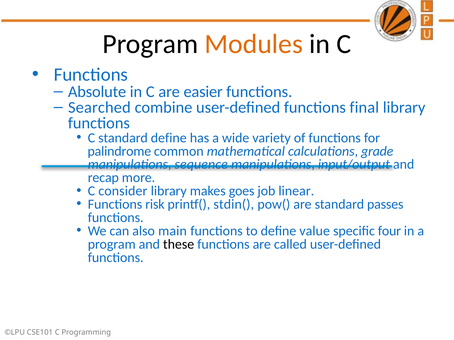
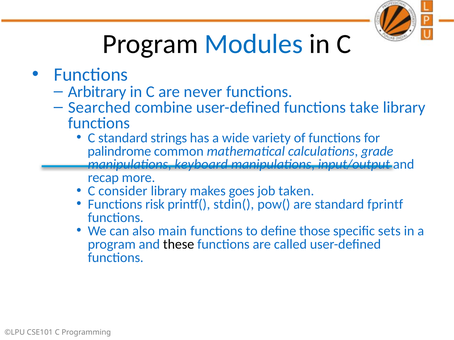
Modules colour: orange -> blue (254, 44)
Absolute: Absolute -> Arbitrary (97, 92)
easier: easier -> never (203, 92)
final: final -> take (364, 108)
standard define: define -> strings (169, 138)
sequence: sequence -> keyboard (201, 165)
linear: linear -> taken (296, 191)
passes: passes -> fprintf (385, 205)
value: value -> those (315, 231)
four: four -> sets (389, 231)
